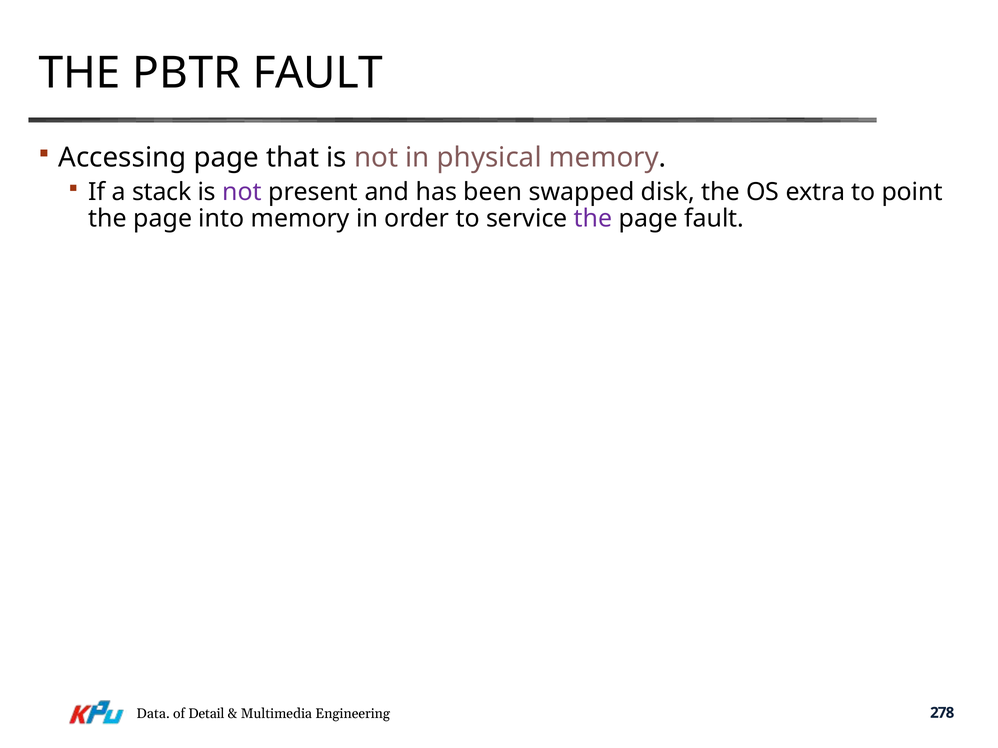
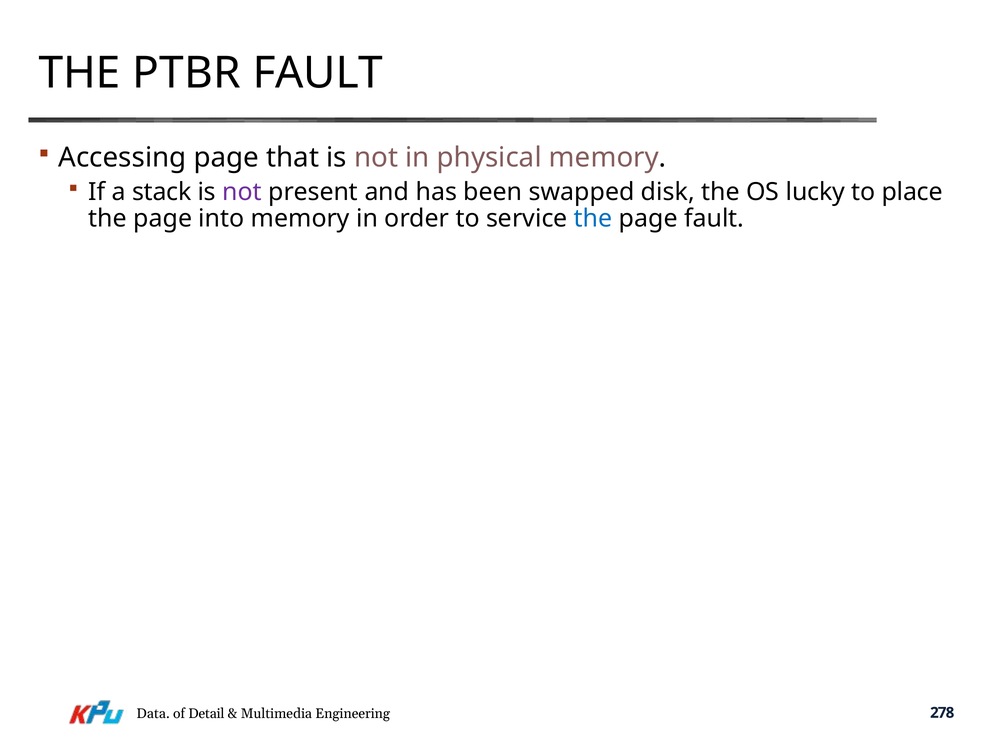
PBTR: PBTR -> PTBR (187, 73)
extra: extra -> lucky (815, 192)
point: point -> place (912, 192)
the colour: purple -> blue (593, 219)
